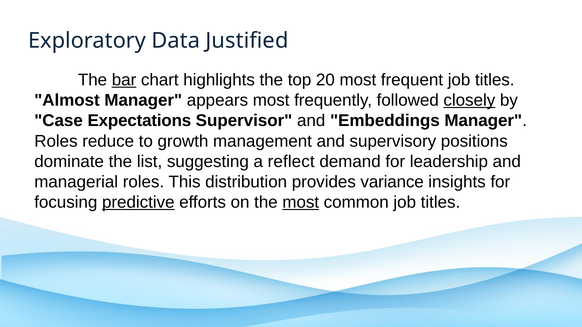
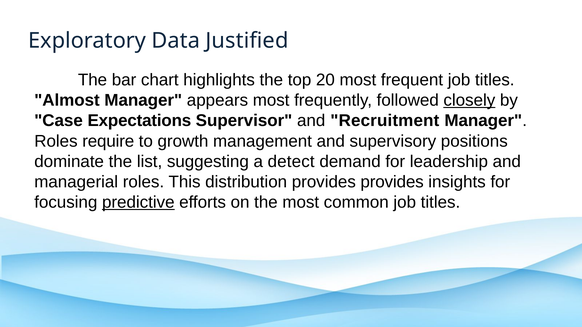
bar underline: present -> none (124, 80)
Embeddings: Embeddings -> Recruitment (385, 121)
reduce: reduce -> require (108, 141)
reflect: reflect -> detect (291, 162)
provides variance: variance -> provides (392, 182)
most underline: present -> none (301, 202)
